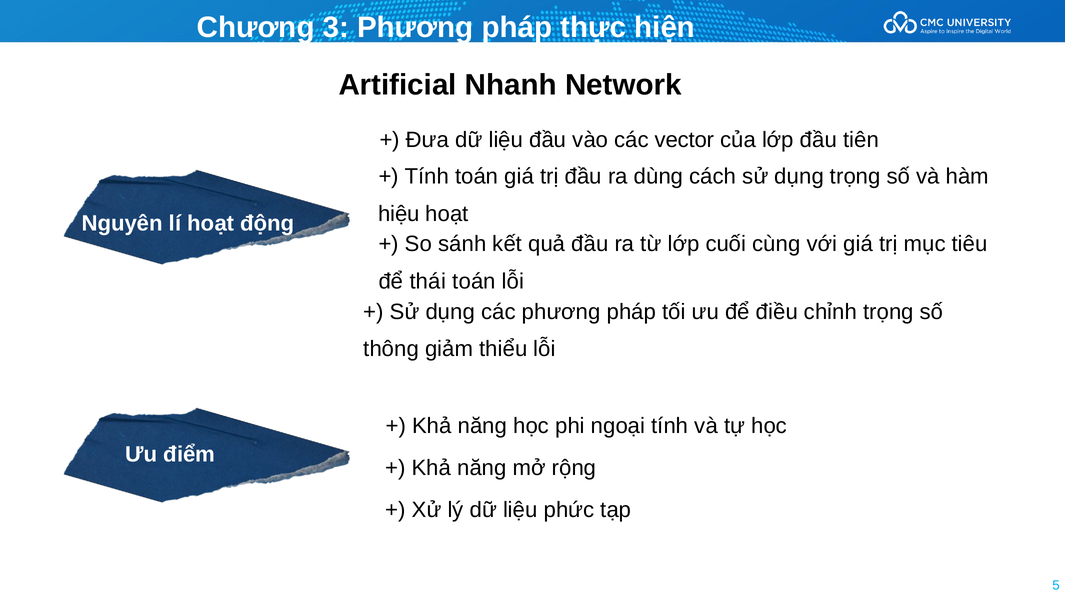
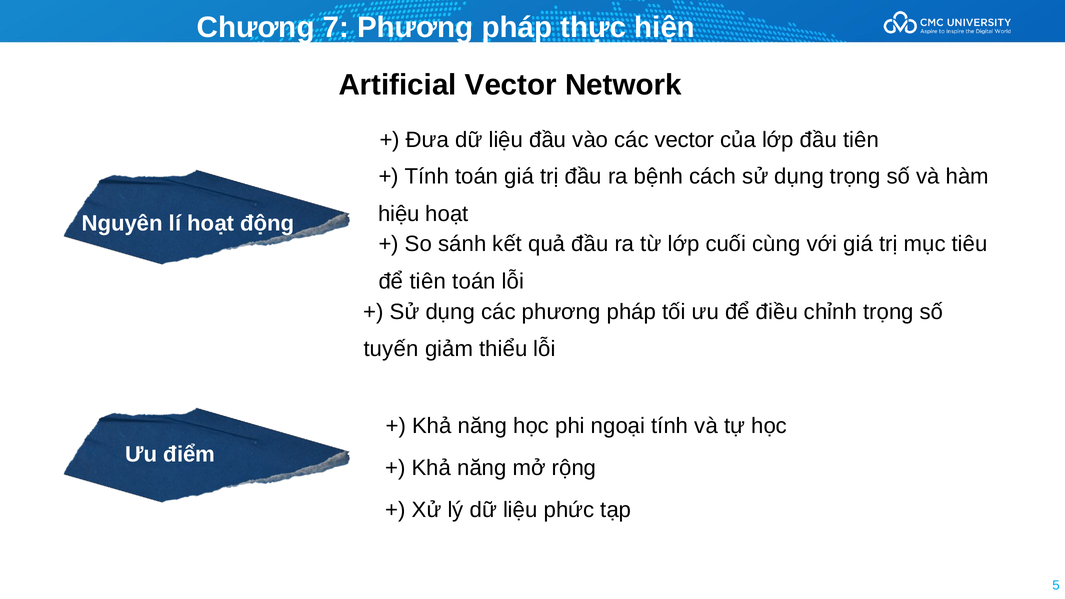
3: 3 -> 7 (336, 27)
Artificial Nhanh: Nhanh -> Vector (511, 85)
dùng: dùng -> bệnh (659, 177)
để thái: thái -> tiên (428, 281)
thông: thông -> tuyến (391, 349)
